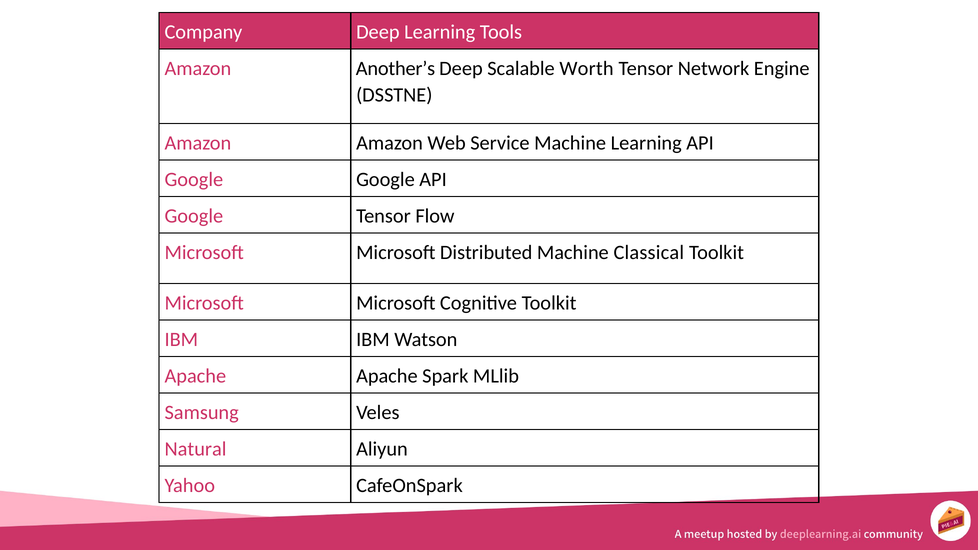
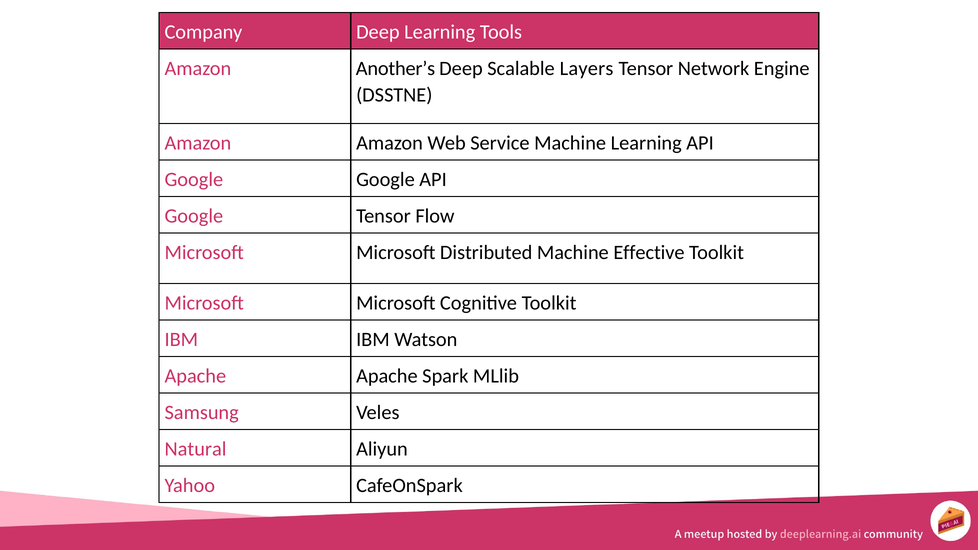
Worth: Worth -> Layers (587, 68)
Classical: Classical -> Effective (649, 252)
